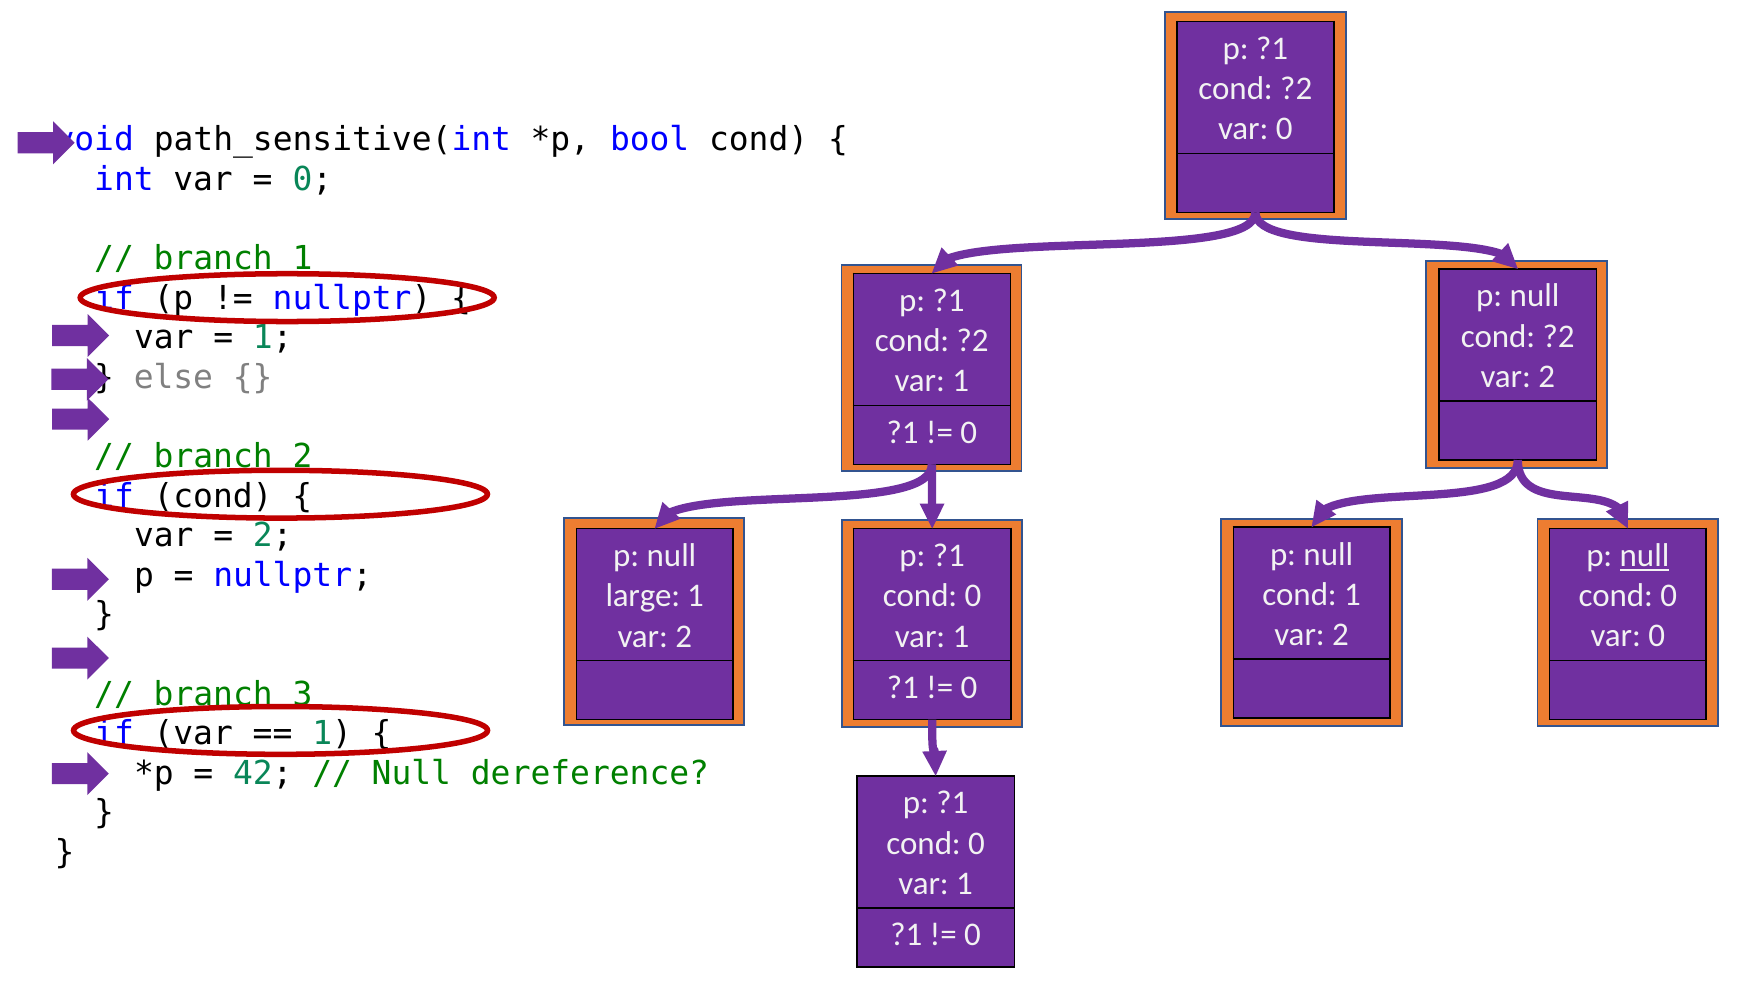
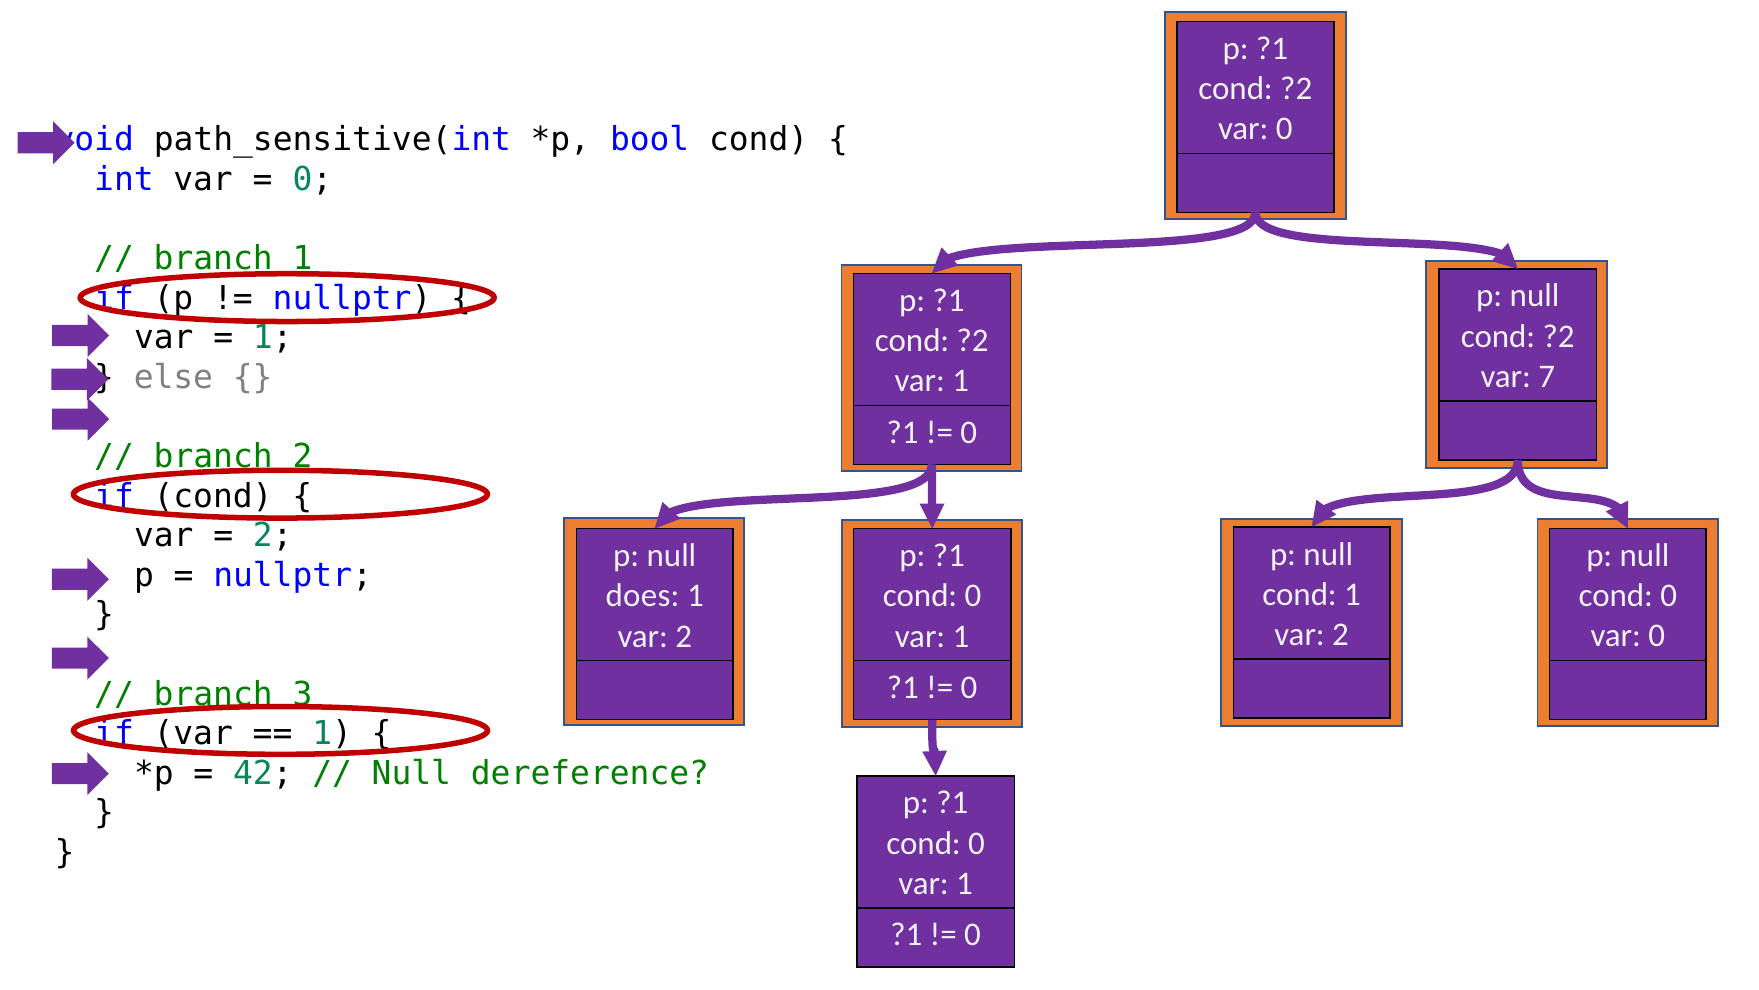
2: 2 -> 7 (1547, 376)
null underline: present -> none (1644, 555)
large: large -> does (643, 596)
